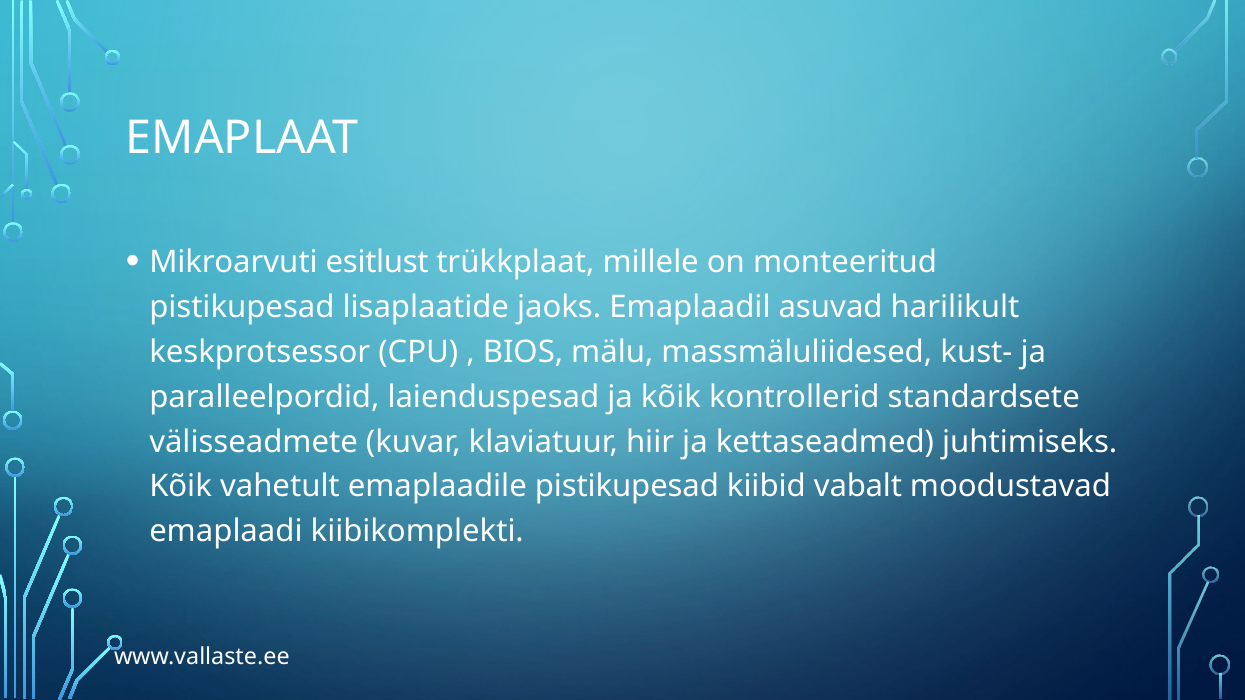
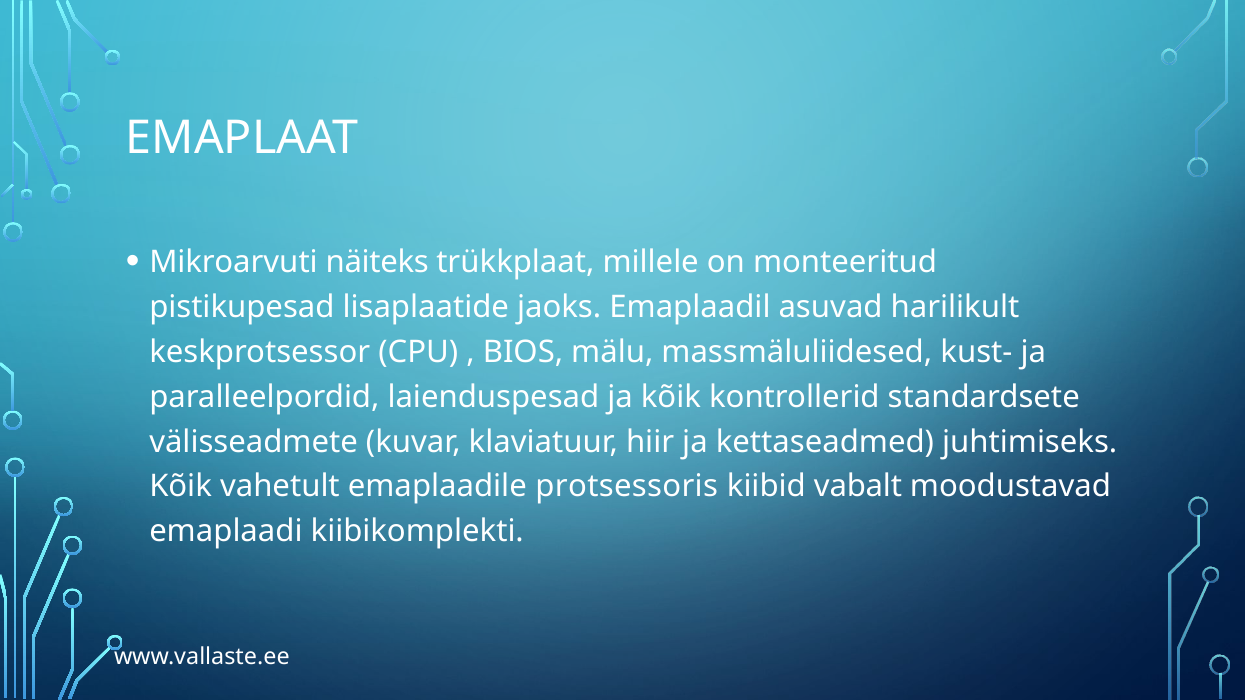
esitlust: esitlust -> näiteks (377, 263)
emaplaadile pistikupesad: pistikupesad -> protsessoris (627, 487)
